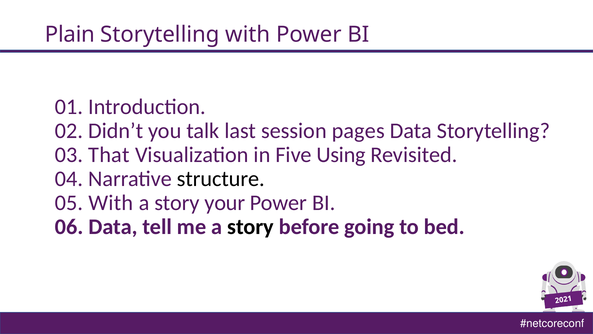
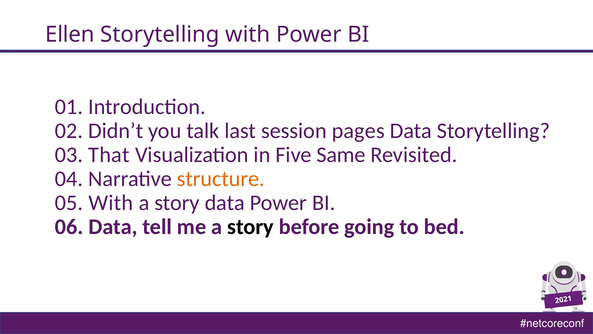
Plain: Plain -> Ellen (70, 34)
Using: Using -> Same (341, 155)
structure colour: black -> orange (221, 179)
story your: your -> data (225, 203)
